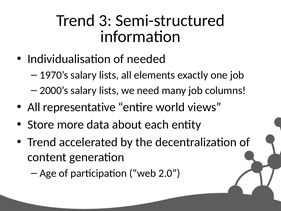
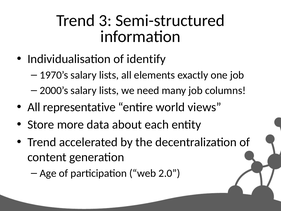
needed: needed -> identify (146, 59)
